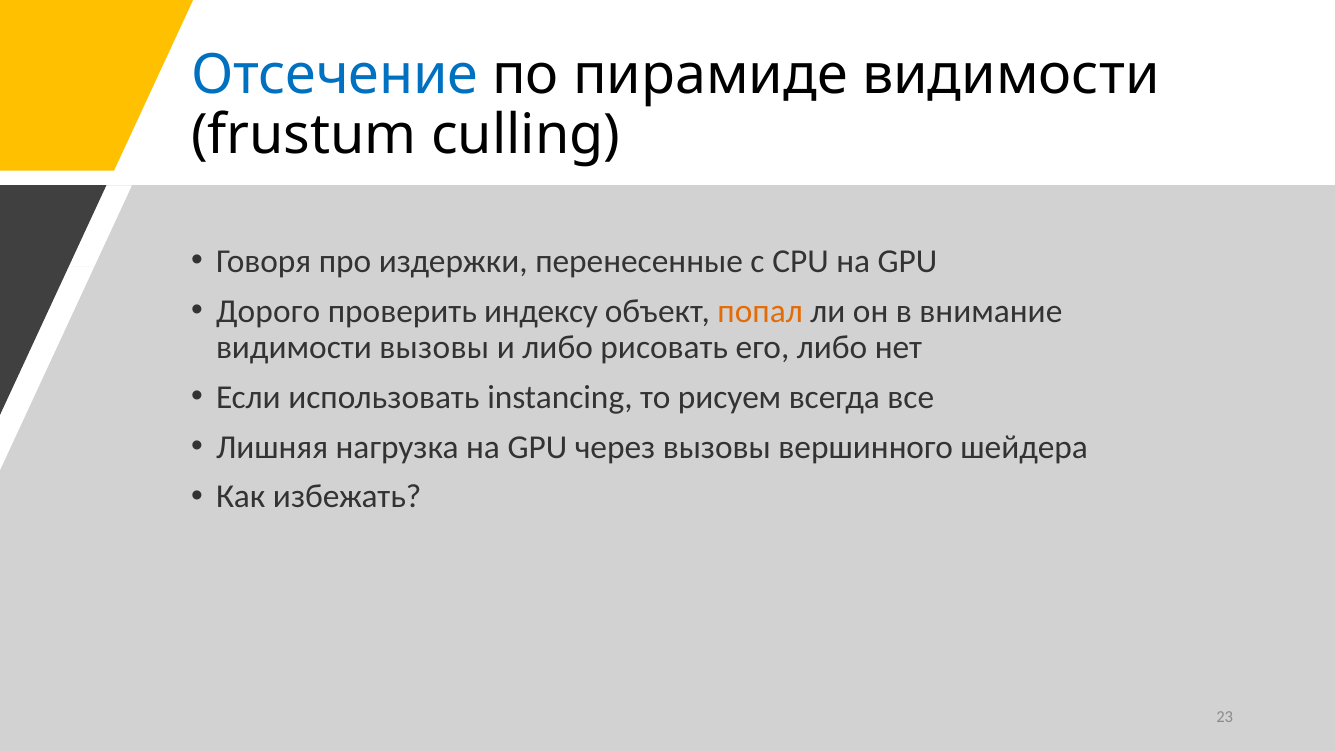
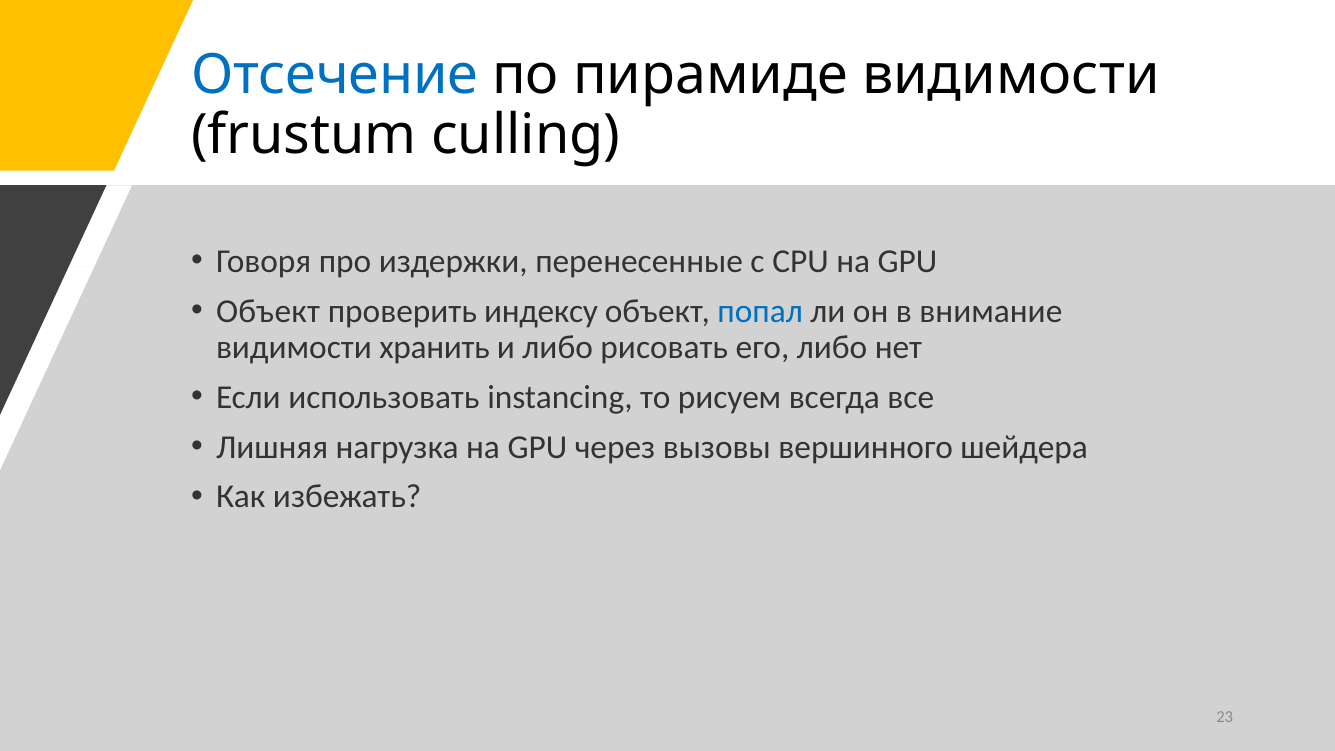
Дорого: Дорого -> Объект (268, 311)
попал colour: orange -> blue (760, 311)
видимости вызовы: вызовы -> хранить (435, 347)
